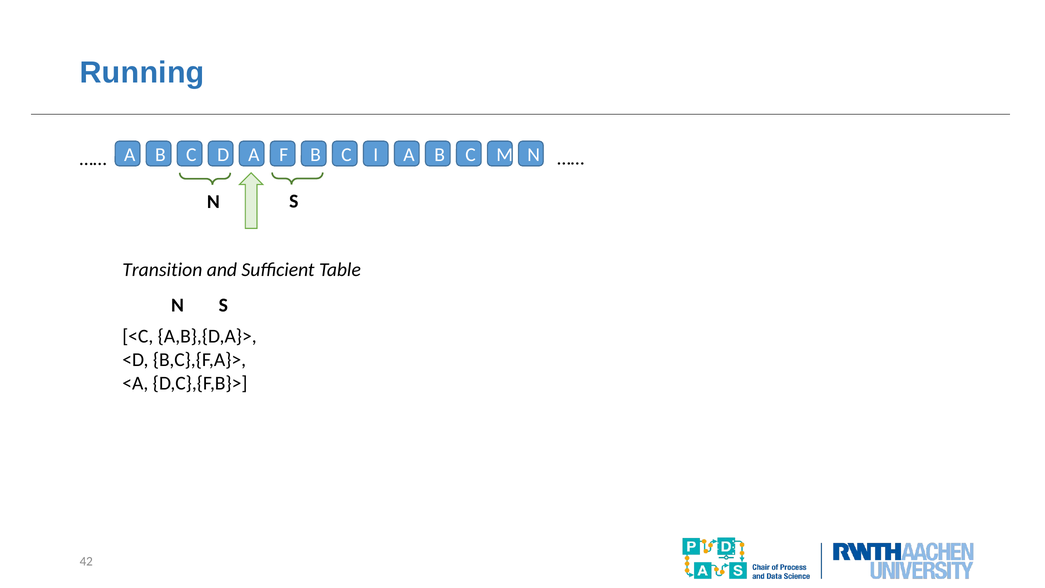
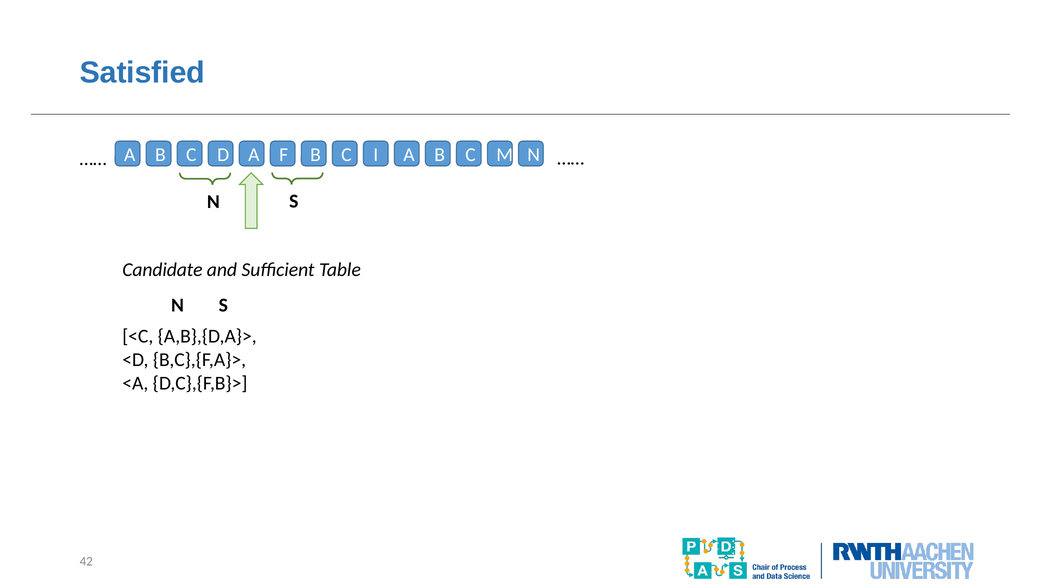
Running: Running -> Satisfied (142, 73)
Transition: Transition -> Candidate (162, 270)
